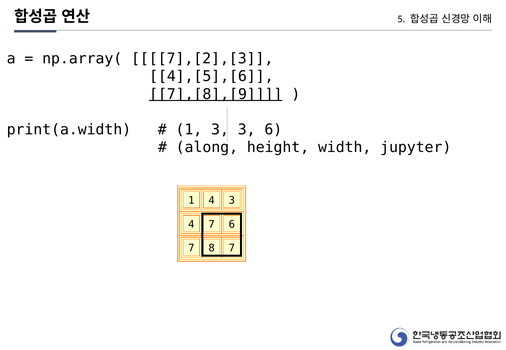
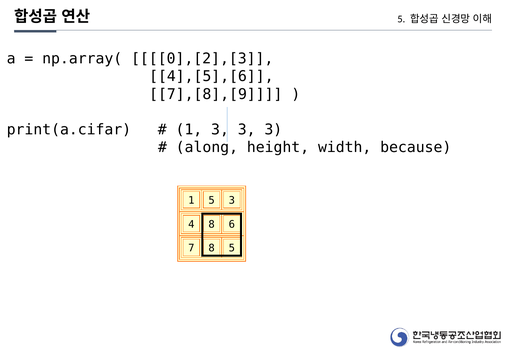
7],[2],[3: 7],[2],[3 -> 0],[2],[3 (202, 59)
7],[8],[9 underline: present -> none (216, 94)
print(a.width: print(a.width -> print(a.cifar (69, 130)
3 3 6: 6 -> 3 (273, 130)
jupyter: jupyter -> because (416, 147)
1 4: 4 -> 5 (212, 201)
4 7: 7 -> 8 (212, 225)
8 7: 7 -> 5 (232, 248)
